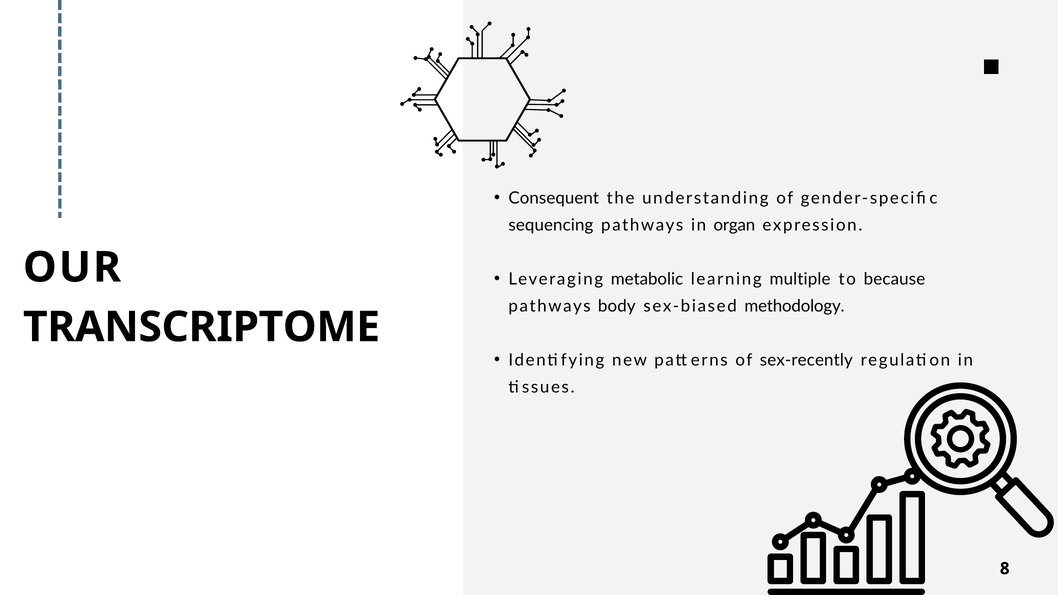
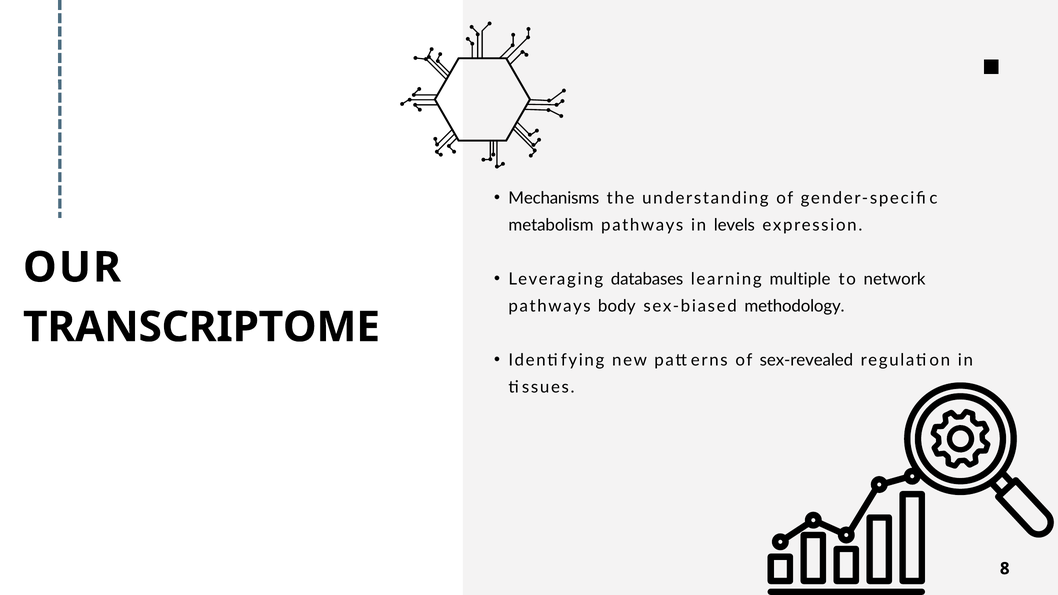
Consequent: Consequent -> Mechanisms (554, 198)
sequencing: sequencing -> metabolism (551, 225)
organ: organ -> levels (734, 225)
metabolic: metabolic -> databases (647, 279)
because: because -> network (895, 279)
sex-recently: sex-recently -> sex-revealed (806, 360)
